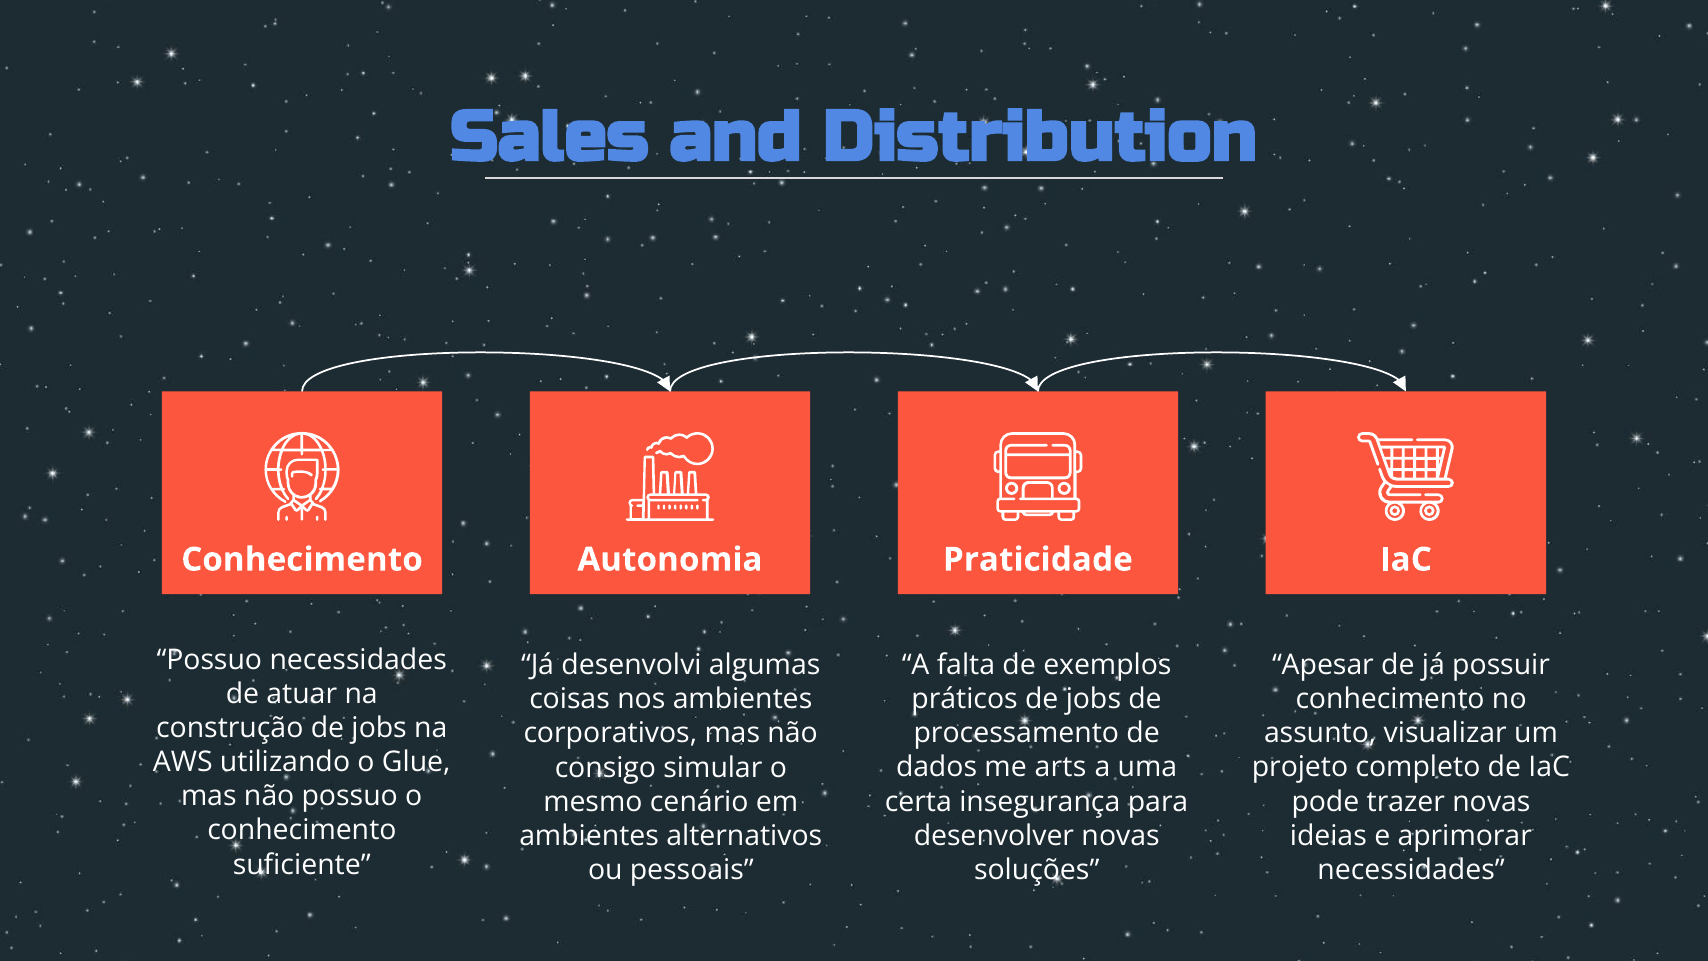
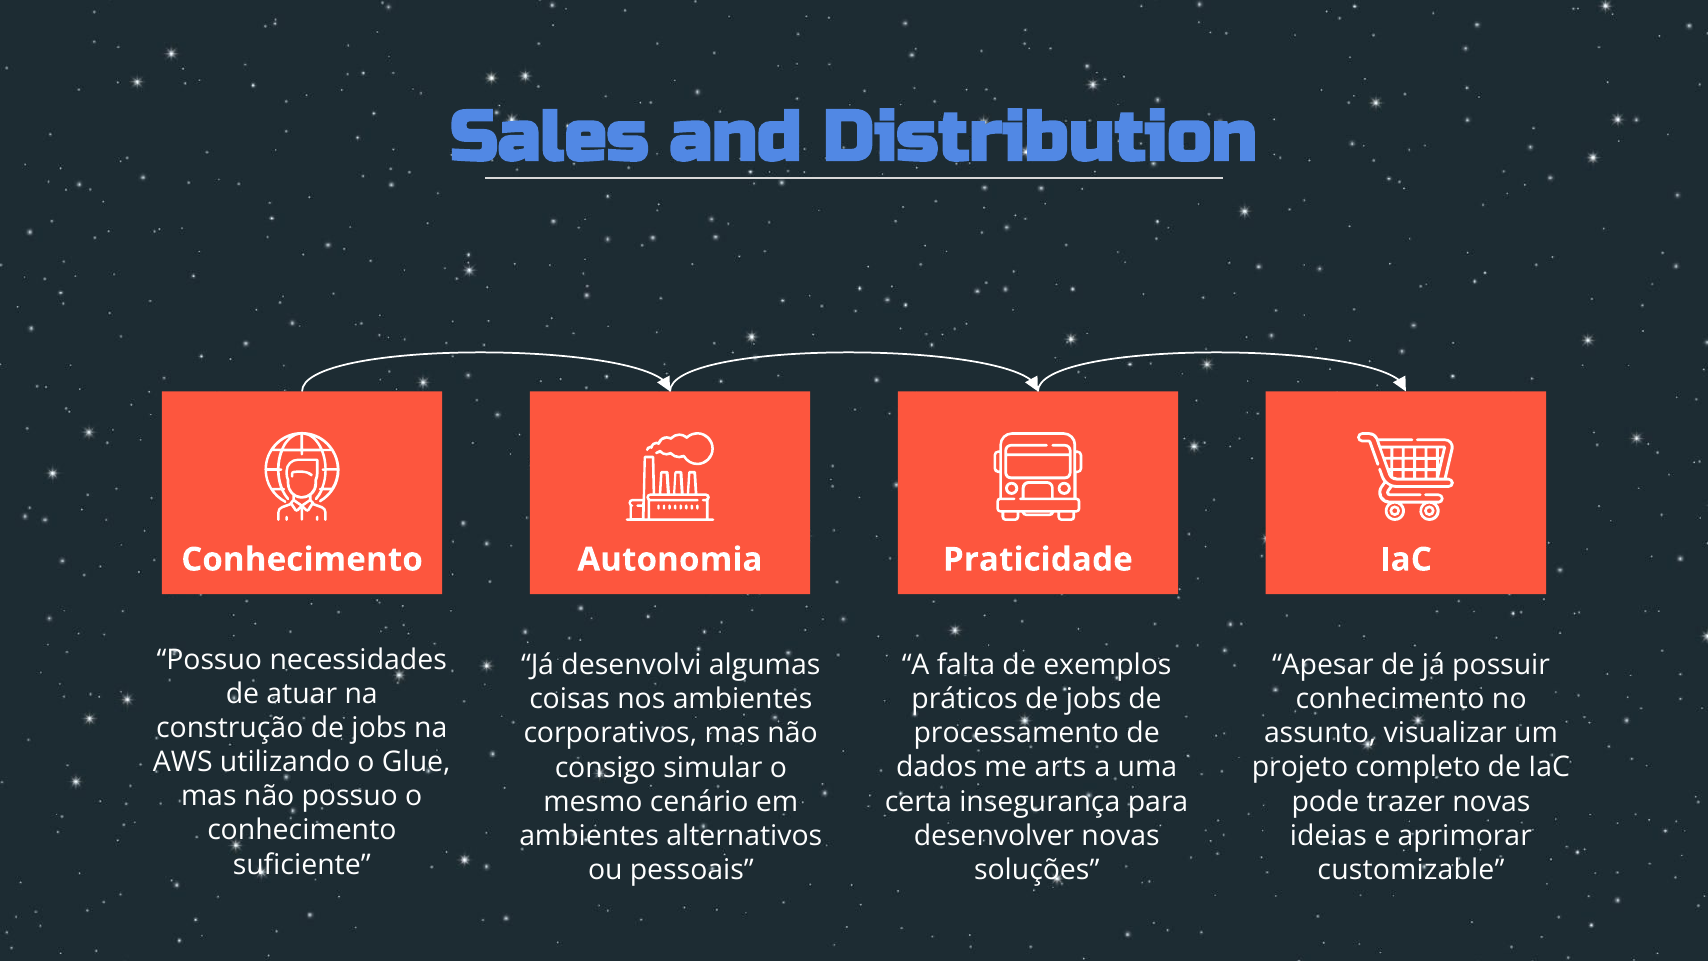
necessidades: necessidades -> customizable (1411, 870)
